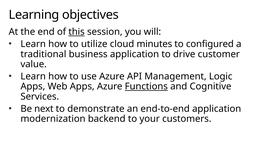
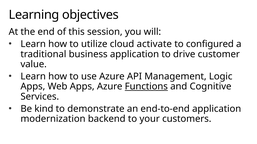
this underline: present -> none (77, 32)
minutes: minutes -> activate (154, 44)
next: next -> kind (44, 109)
